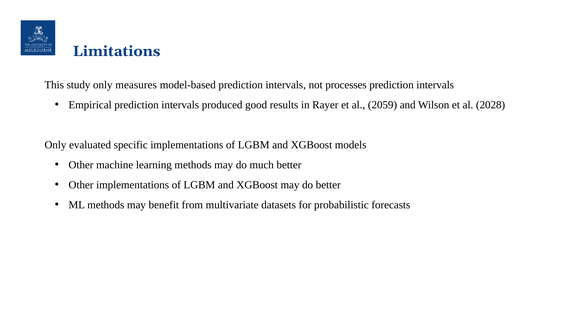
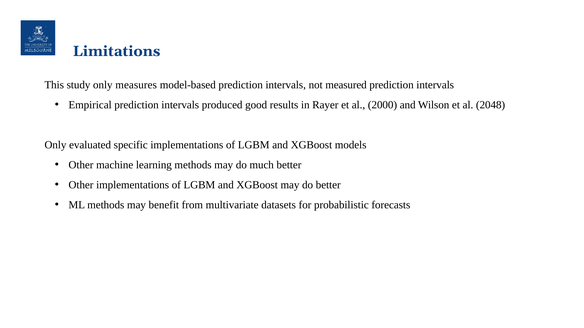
processes: processes -> measured (346, 85)
2059: 2059 -> 2000 (382, 105)
2028: 2028 -> 2048 (491, 105)
